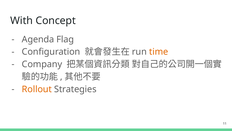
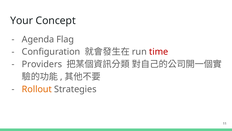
With: With -> Your (22, 21)
time colour: orange -> red (159, 52)
Company: Company -> Providers (42, 64)
